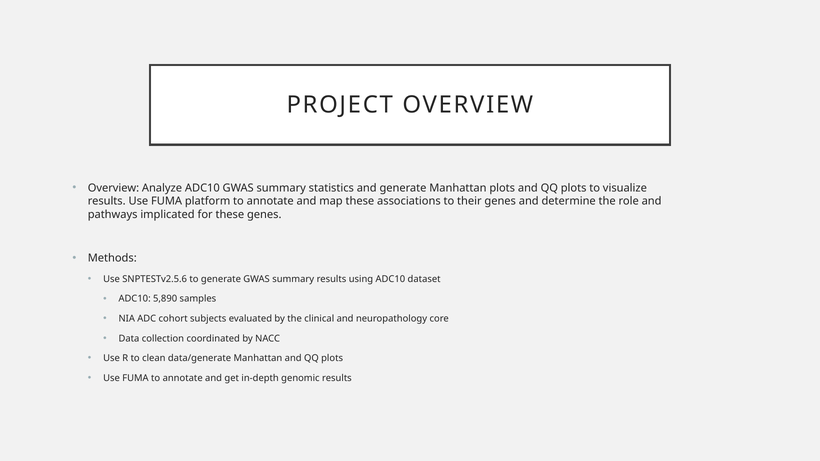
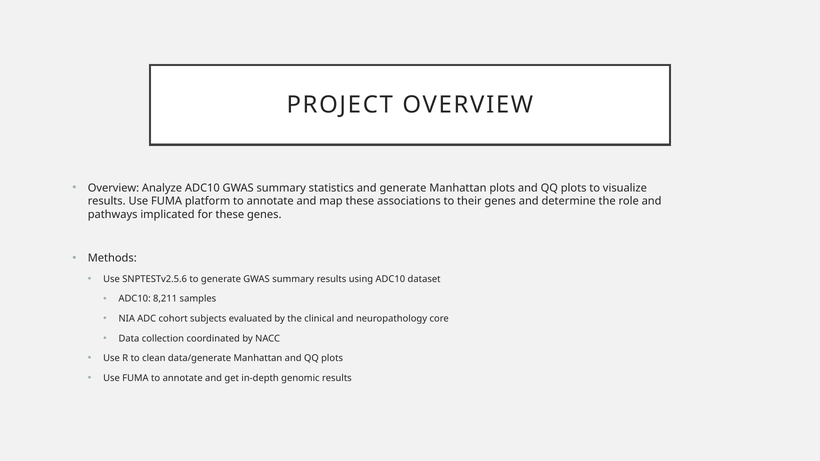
5,890: 5,890 -> 8,211 (165, 299)
